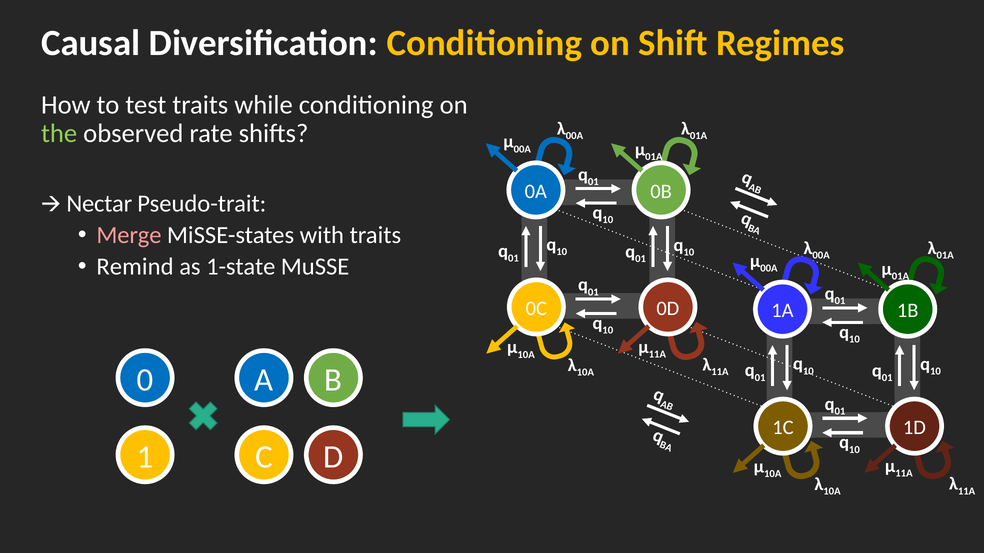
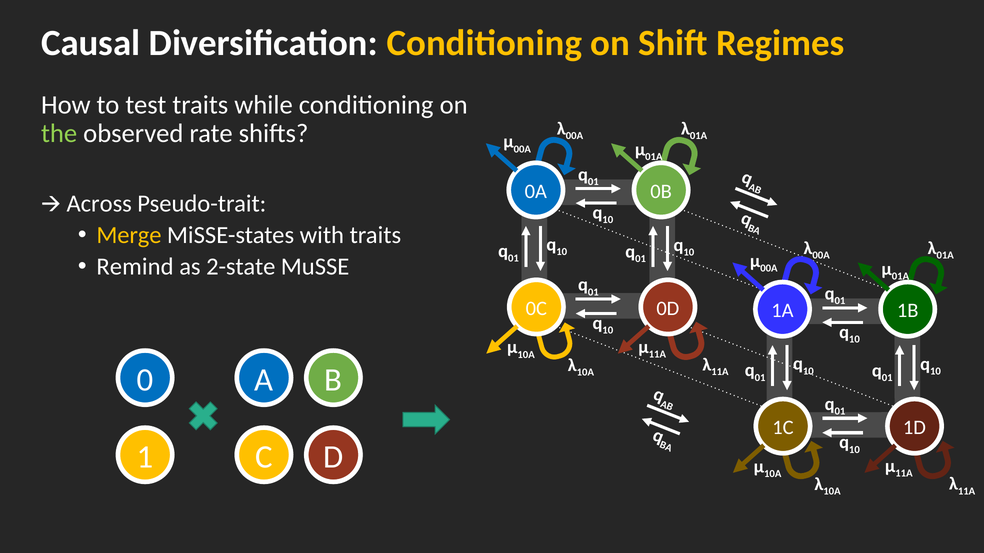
Nectar: Nectar -> Across (99, 204)
Merge colour: pink -> yellow (129, 235)
1-state: 1-state -> 2-state (241, 267)
